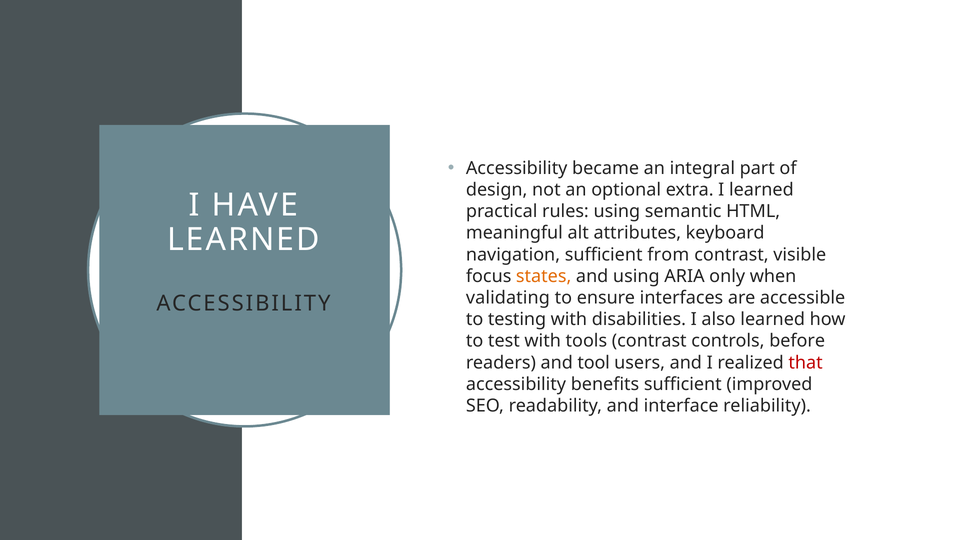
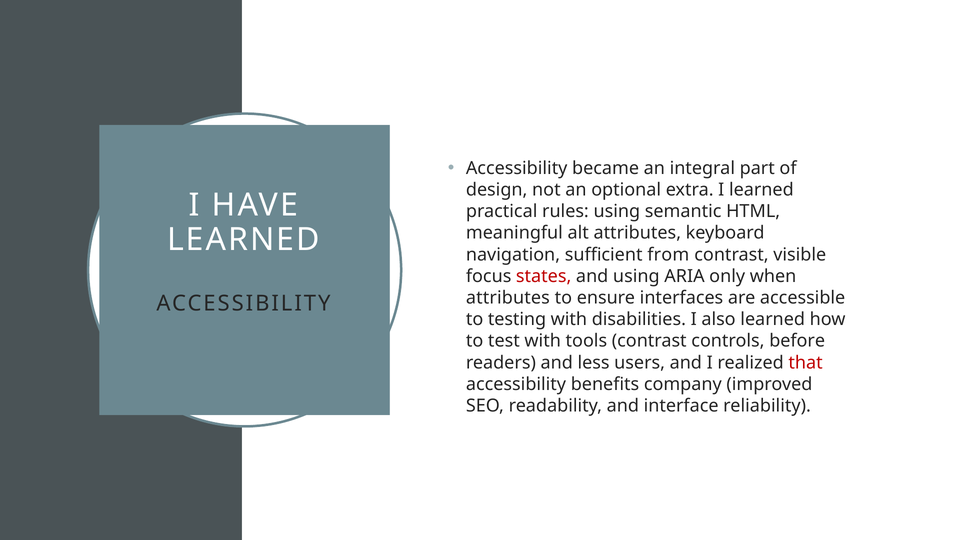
states colour: orange -> red (544, 277)
validating: validating -> attributes (508, 298)
tool: tool -> less (594, 363)
benefits sufficient: sufficient -> company (683, 385)
